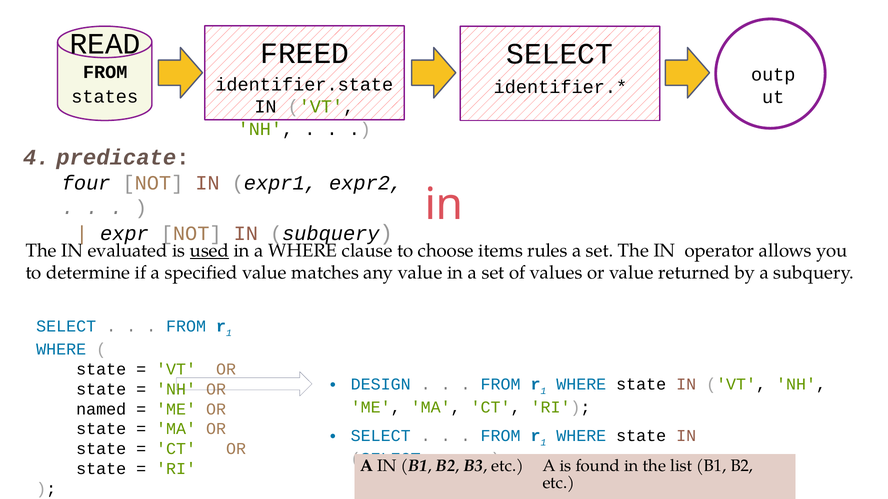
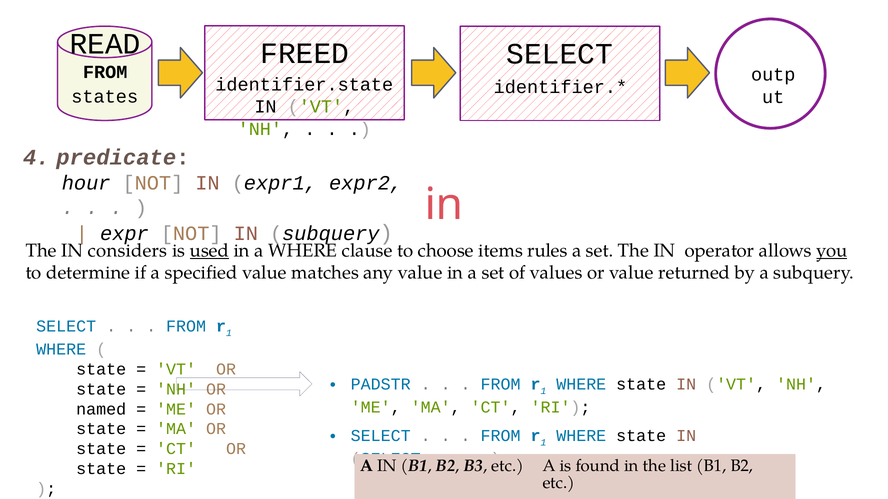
four: four -> hour (86, 183)
evaluated: evaluated -> considers (127, 251)
you underline: none -> present (832, 251)
DESIGN: DESIGN -> PADSTR (381, 385)
